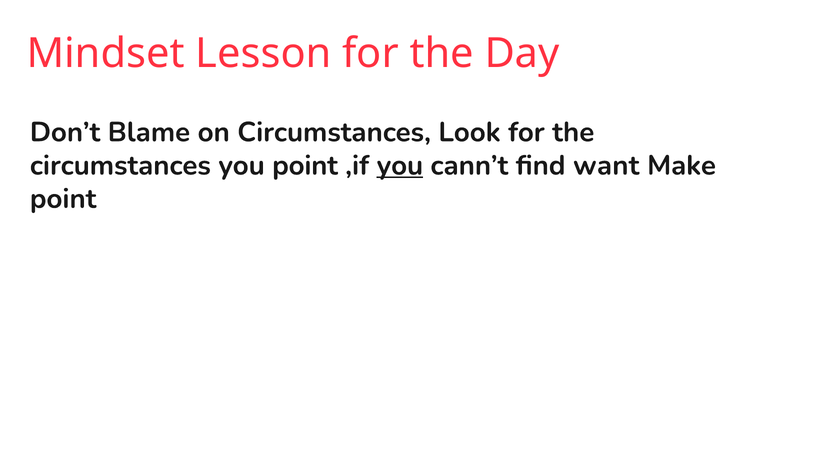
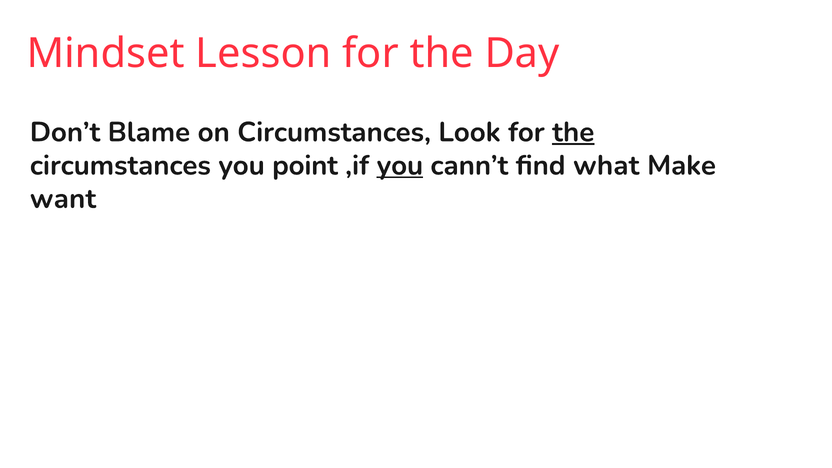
the underline: none -> present (573, 132)
want: want -> what (606, 165)
point: point -> want (63, 199)
